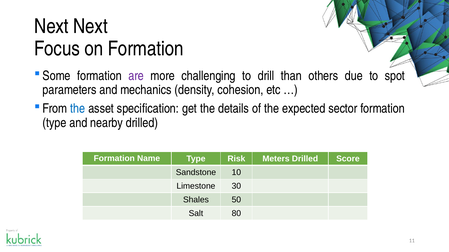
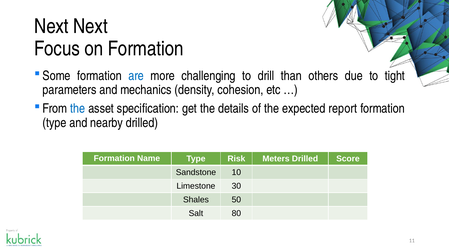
are colour: purple -> blue (136, 76)
spot: spot -> tight (395, 76)
sector: sector -> report (343, 109)
